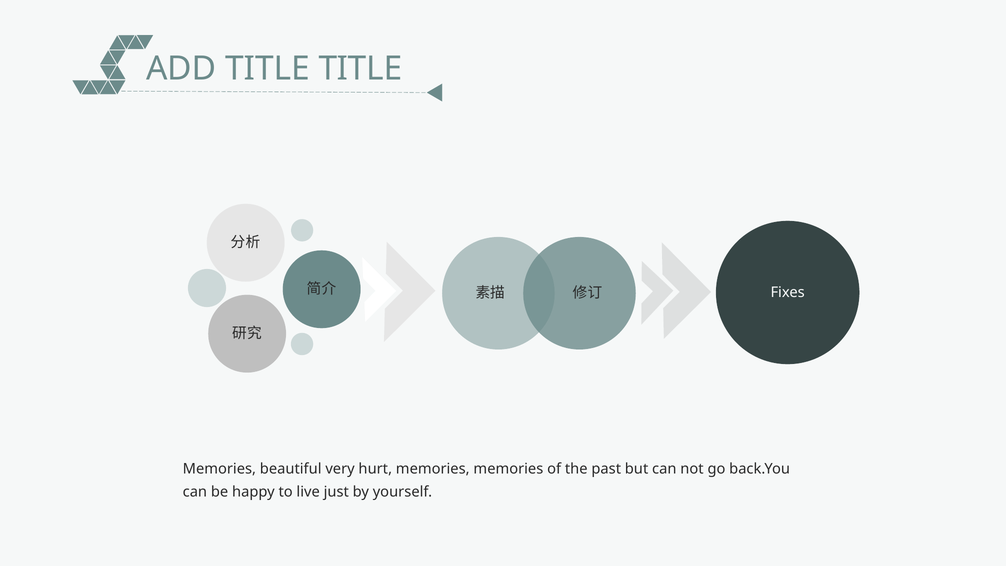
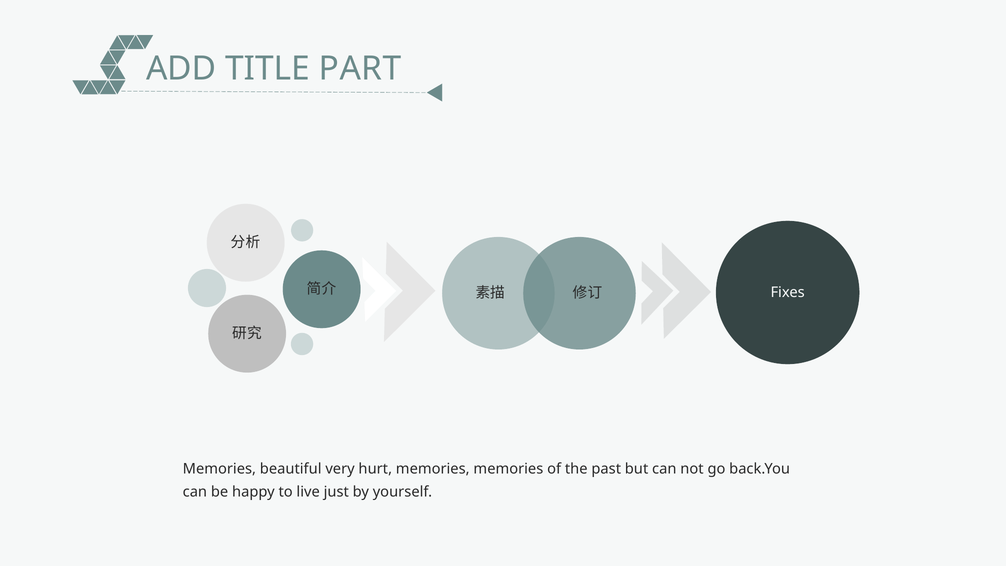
TITLE TITLE: TITLE -> PART (360, 69)
